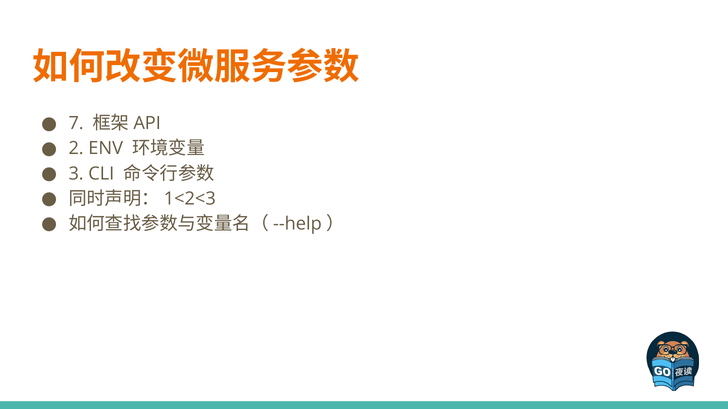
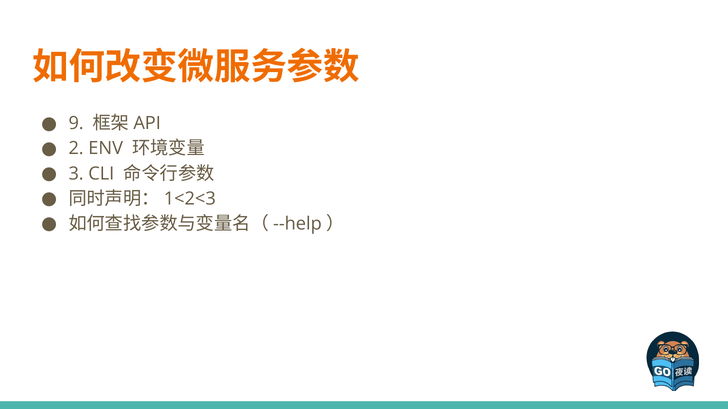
7: 7 -> 9 (76, 124)
